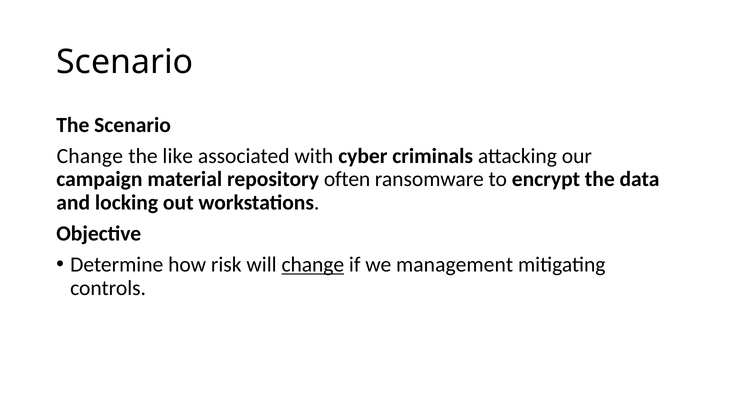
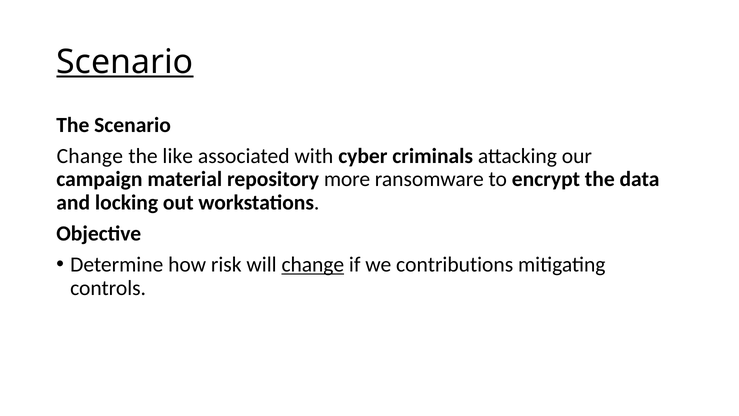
Scenario underline: none -> present (125, 62)
often: often -> more (347, 179)
management: management -> contributions (455, 264)
